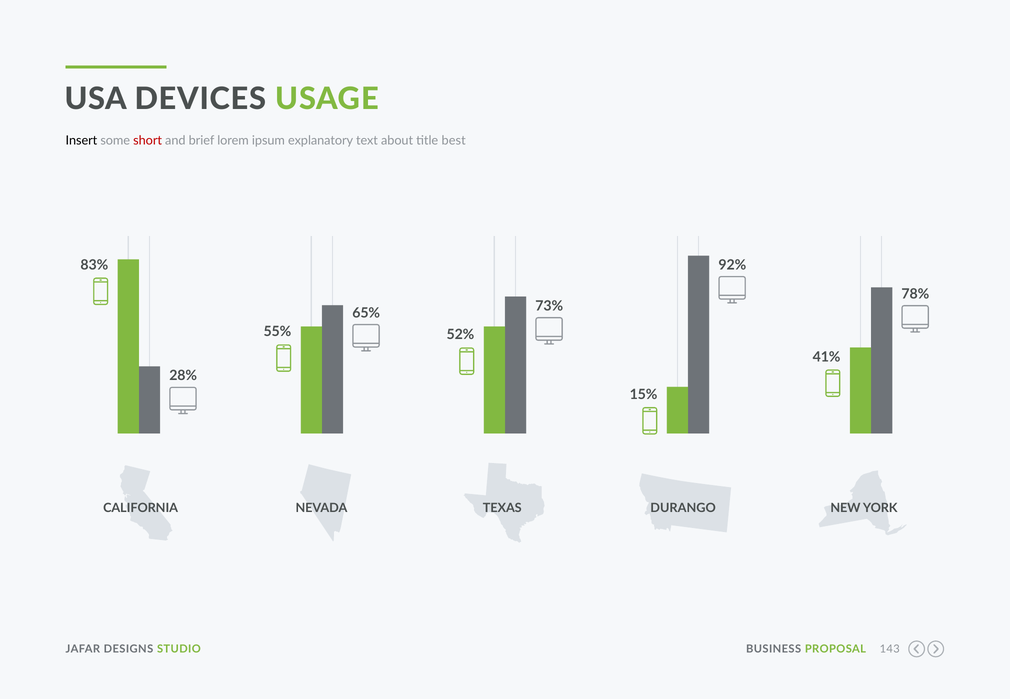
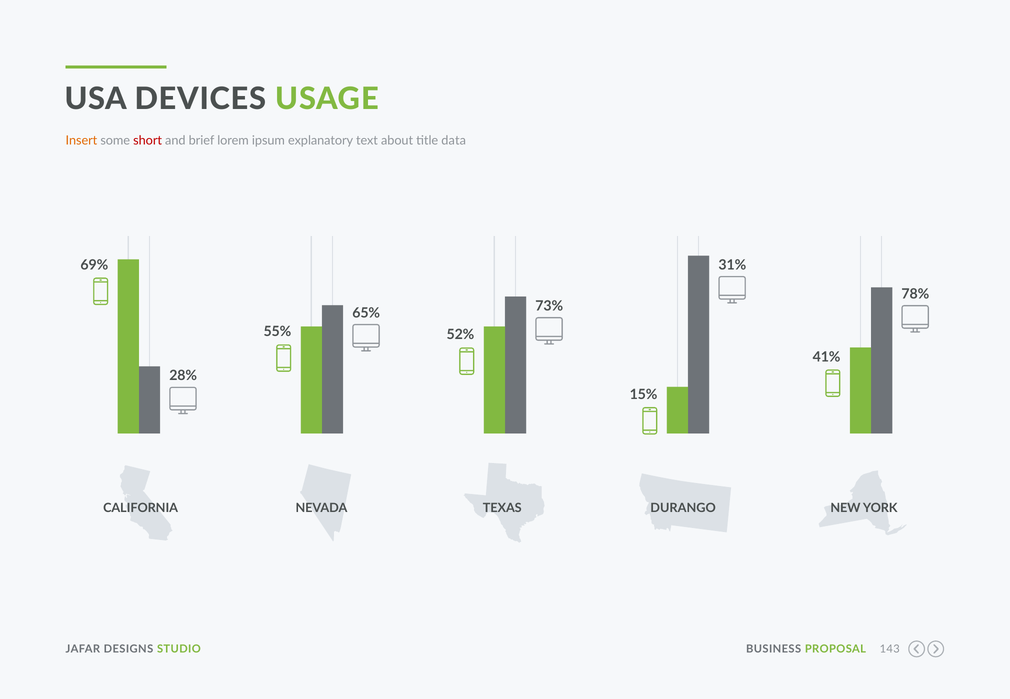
Insert colour: black -> orange (81, 140)
best: best -> data (454, 140)
83%: 83% -> 69% (94, 265)
92%: 92% -> 31% (732, 265)
